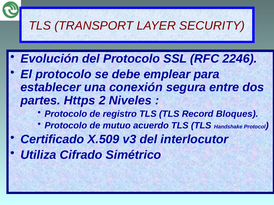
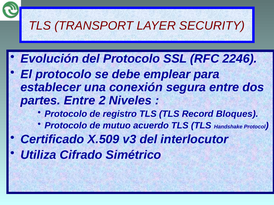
partes Https: Https -> Entre (80, 101)
